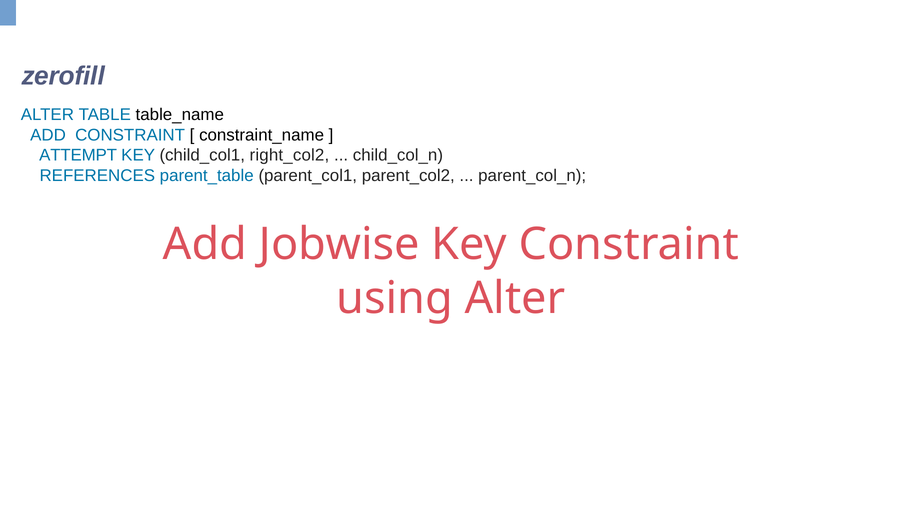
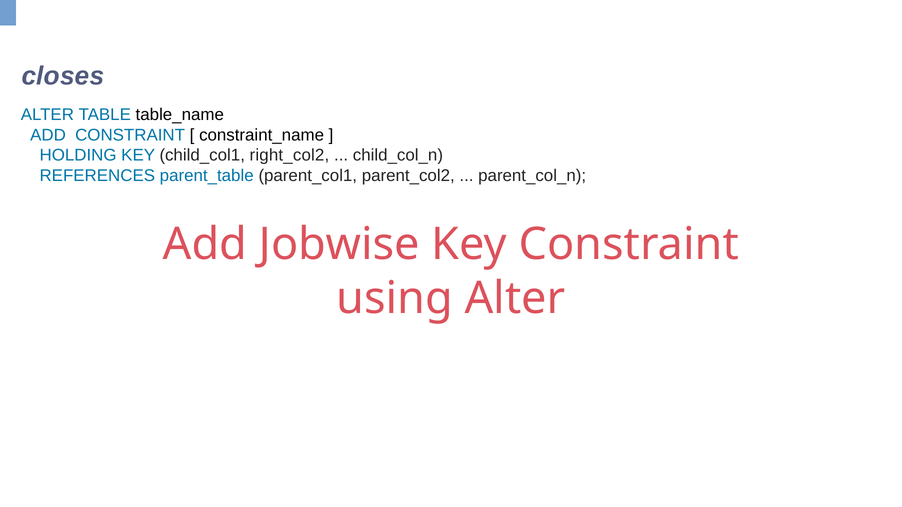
zerofill: zerofill -> closes (63, 76)
ATTEMPT: ATTEMPT -> HOLDING (78, 155)
